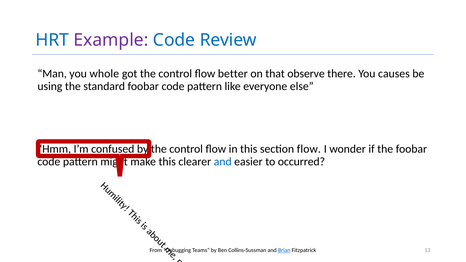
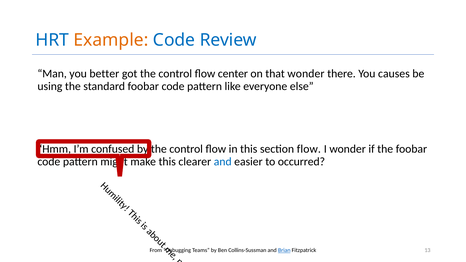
Example colour: purple -> orange (111, 40)
whole: whole -> better (104, 74)
better: better -> center (233, 74)
that observe: observe -> wonder (306, 74)
